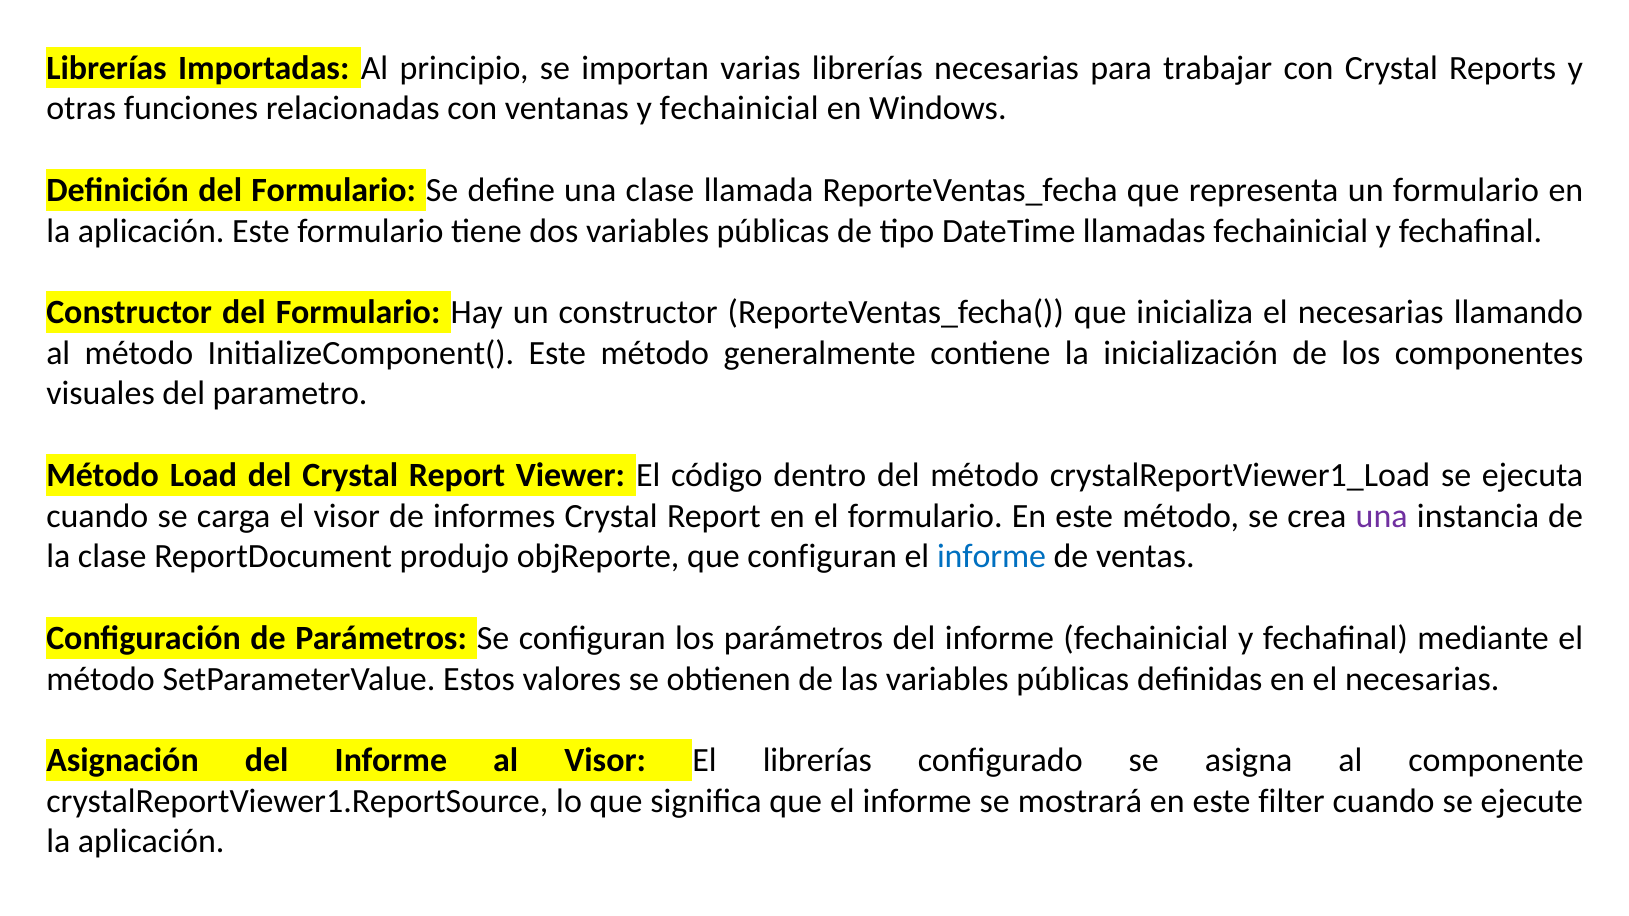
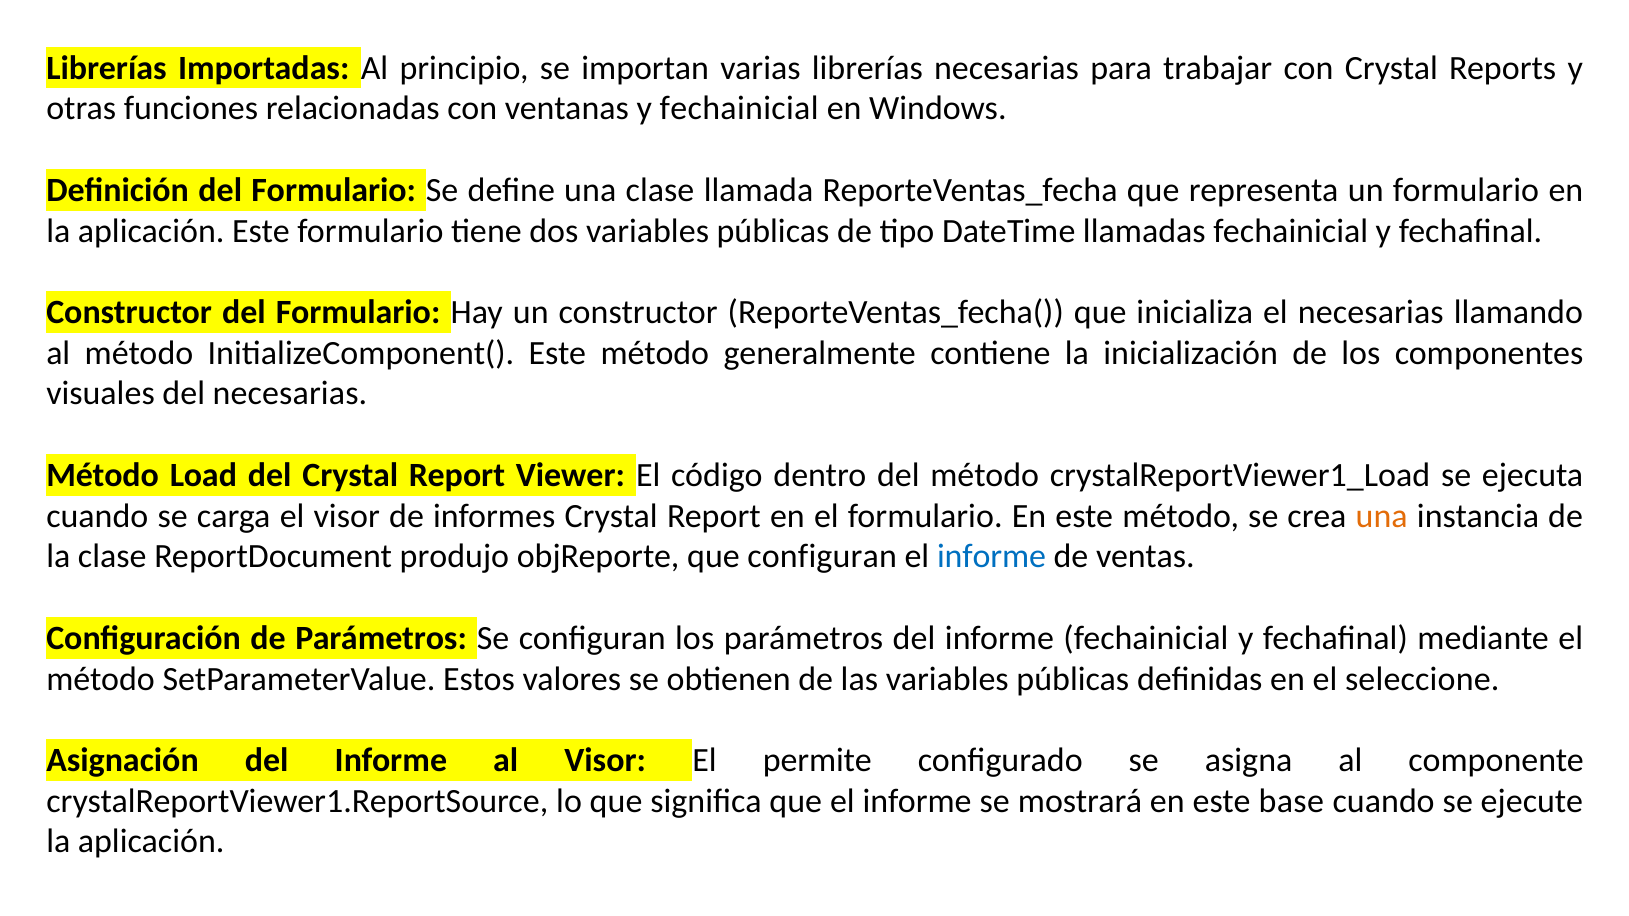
del parametro: parametro -> necesarias (290, 394)
una colour: purple -> orange (1382, 516)
en el necesarias: necesarias -> seleccione (1422, 679)
El librerías: librerías -> permite (817, 761)
filter: filter -> base (1291, 801)
